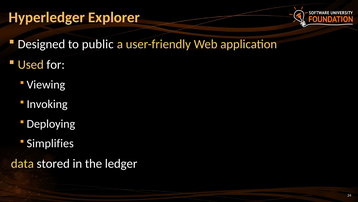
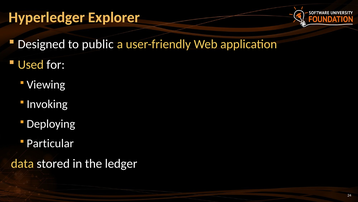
Simplifies: Simplifies -> Particular (50, 143)
